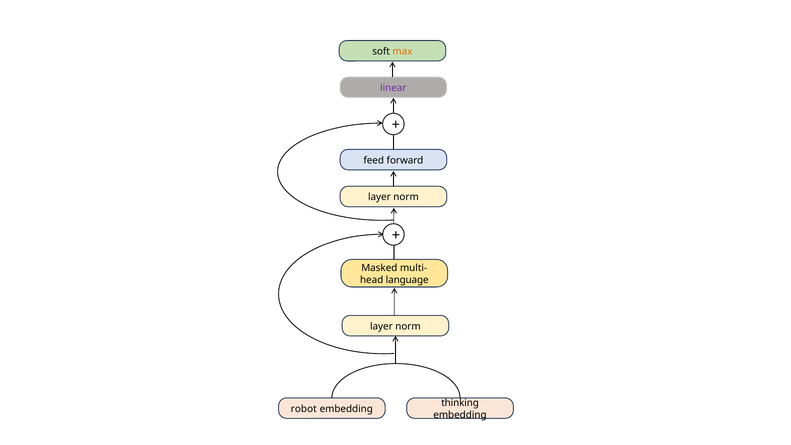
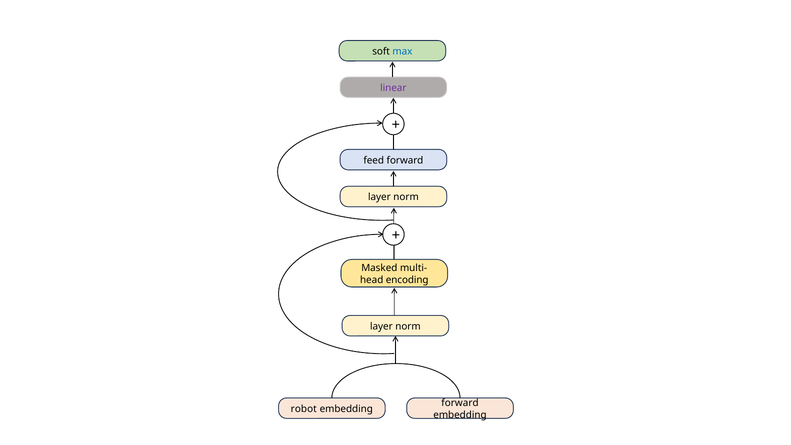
max colour: orange -> blue (402, 51)
language: language -> encoding (407, 280)
thinking: thinking -> forward (460, 403)
